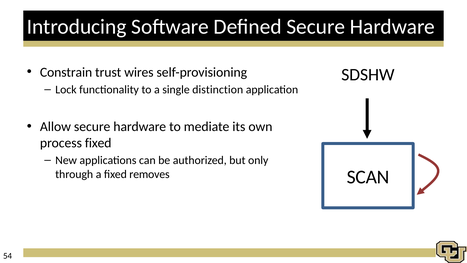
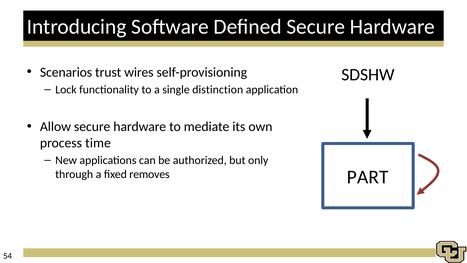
Constrain: Constrain -> Scenarios (66, 72)
process fixed: fixed -> time (98, 143)
SCAN: SCAN -> PART (368, 177)
